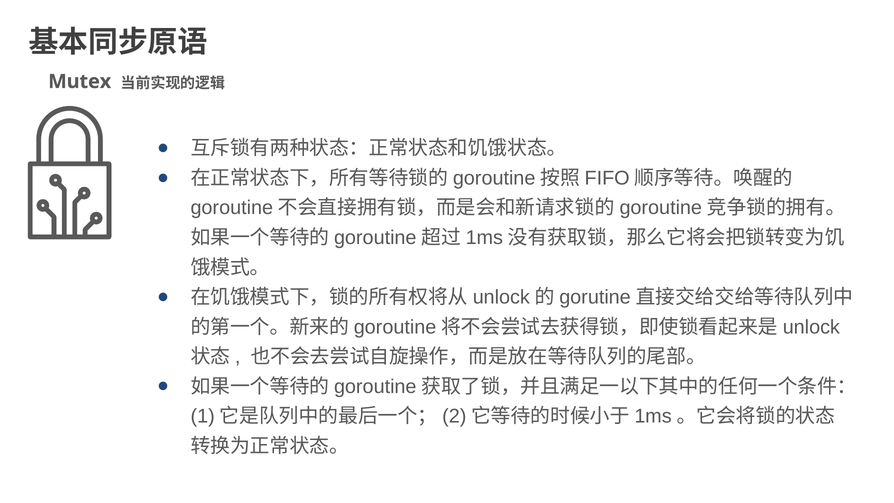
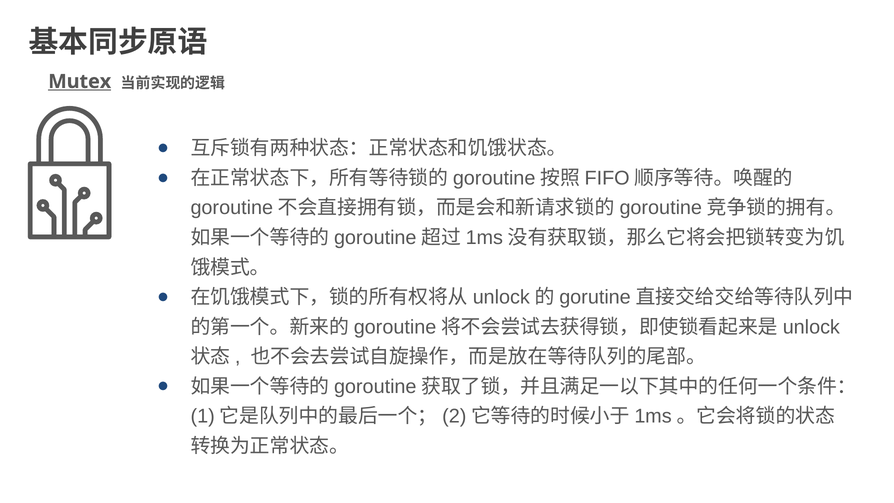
Mutex underline: none -> present (80, 82)
